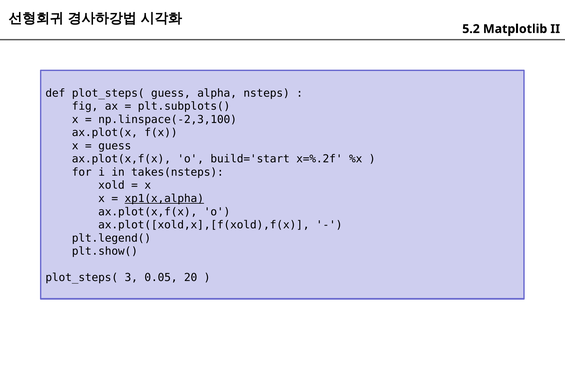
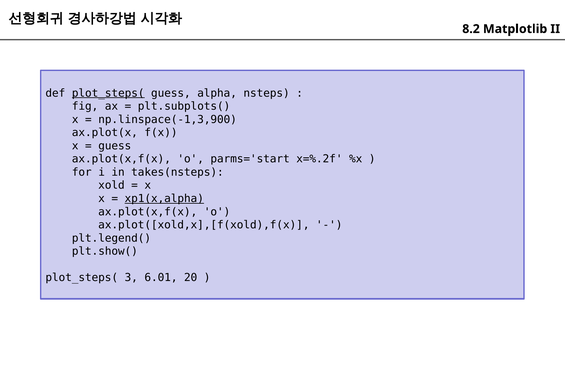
5.2: 5.2 -> 8.2 (471, 29)
plot_steps( underline: none -> present (108, 93)
np.linspace(-2,3,100: np.linspace(-2,3,100 -> np.linspace(-1,3,900 (168, 119)
build='start: build='start -> parms='start (250, 159)
0.05: 0.05 -> 6.01 (161, 278)
